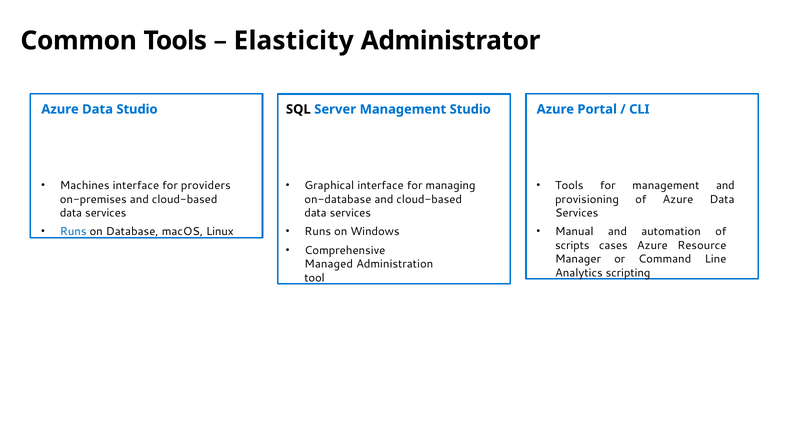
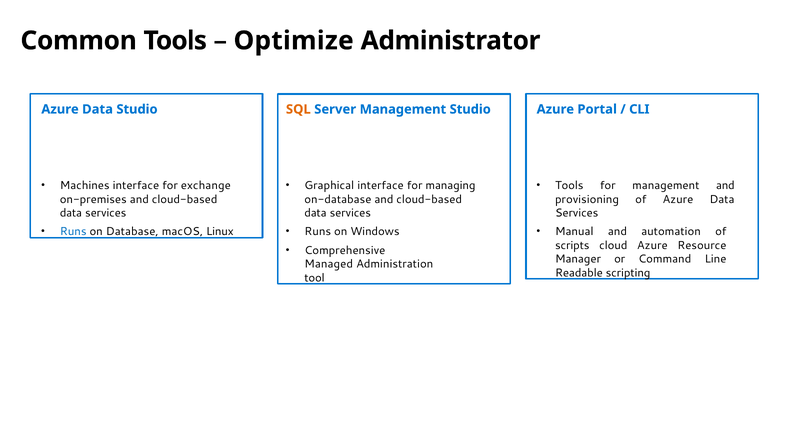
Elasticity: Elasticity -> Optimize (294, 41)
SQL colour: black -> orange (298, 109)
providers: providers -> exchange (206, 186)
cases: cases -> cloud (613, 245)
Analytics: Analytics -> Readable (579, 273)
